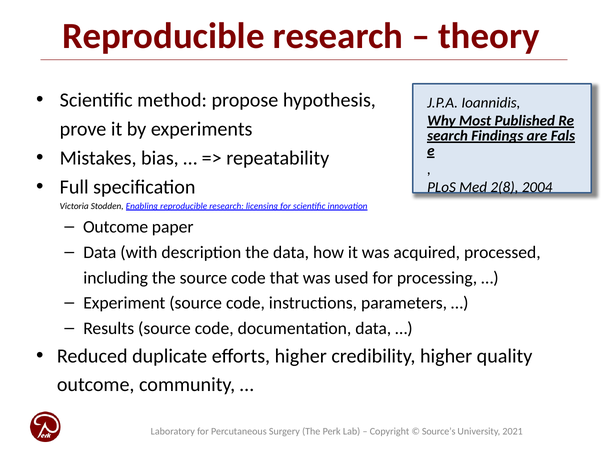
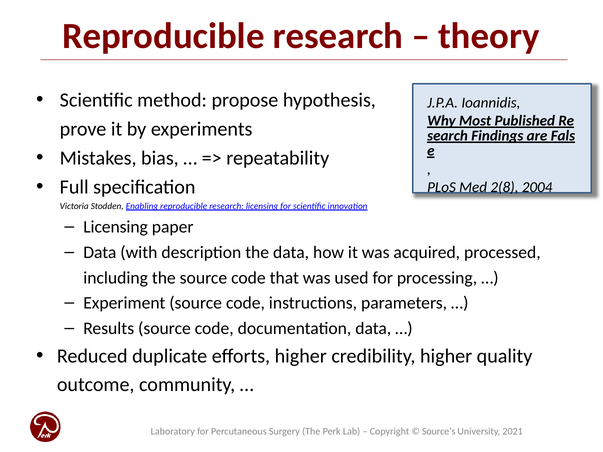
Outcome: Outcome -> Licensing (116, 227)
